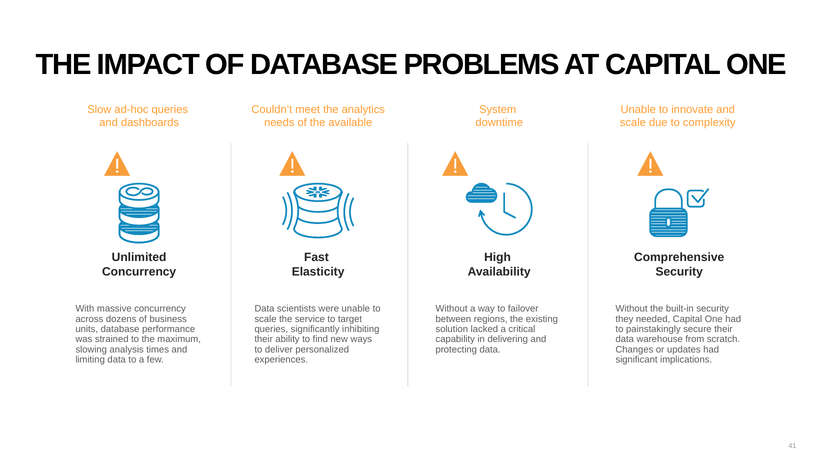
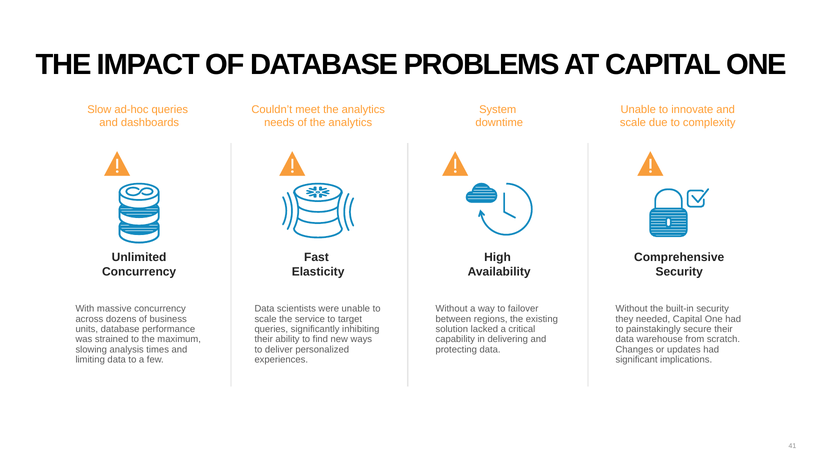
of the available: available -> analytics (350, 123)
